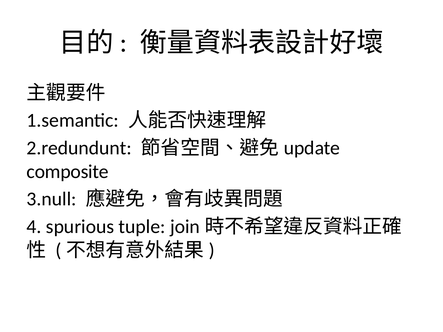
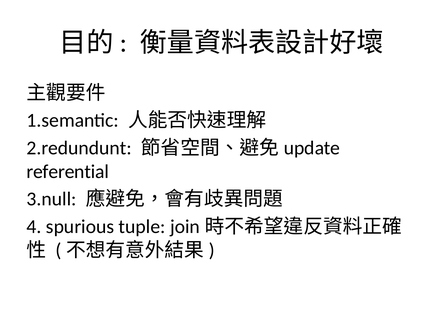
composite: composite -> referential (68, 172)
